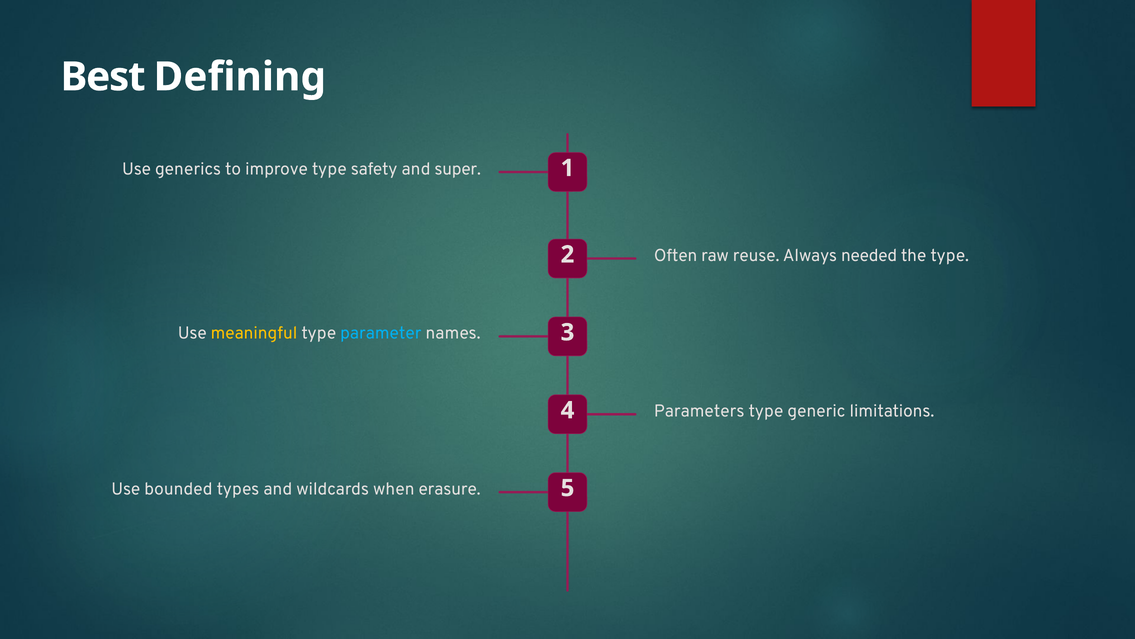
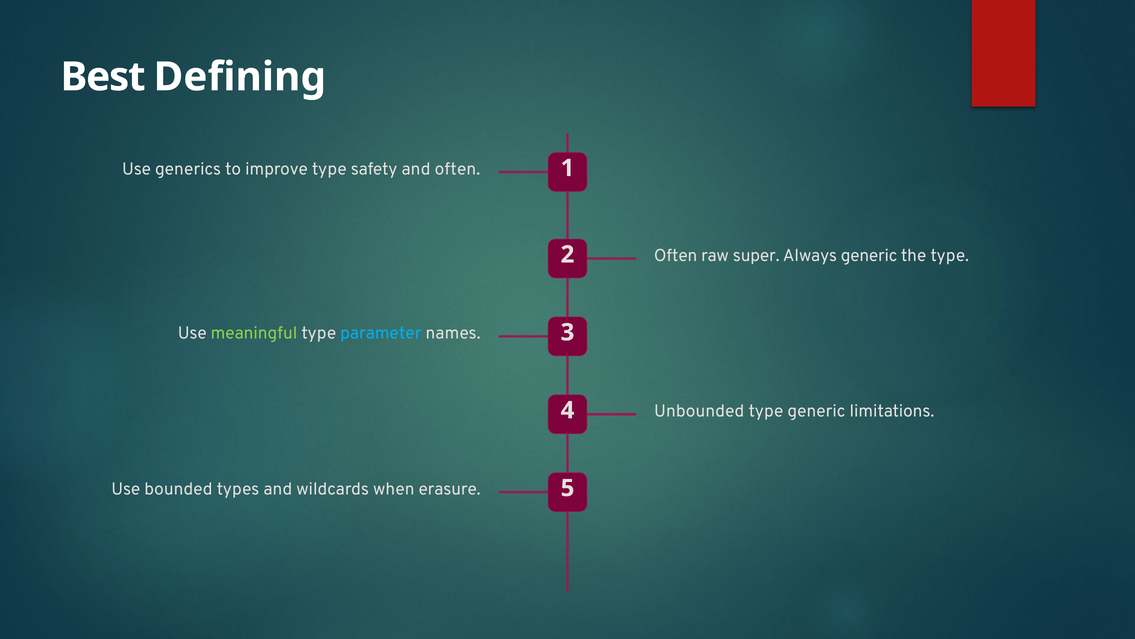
and super: super -> often (457, 169)
reuse: reuse -> super (756, 255)
Always needed: needed -> generic (869, 255)
meaningful colour: yellow -> light green (254, 333)
Parameters: Parameters -> Unbounded (699, 411)
